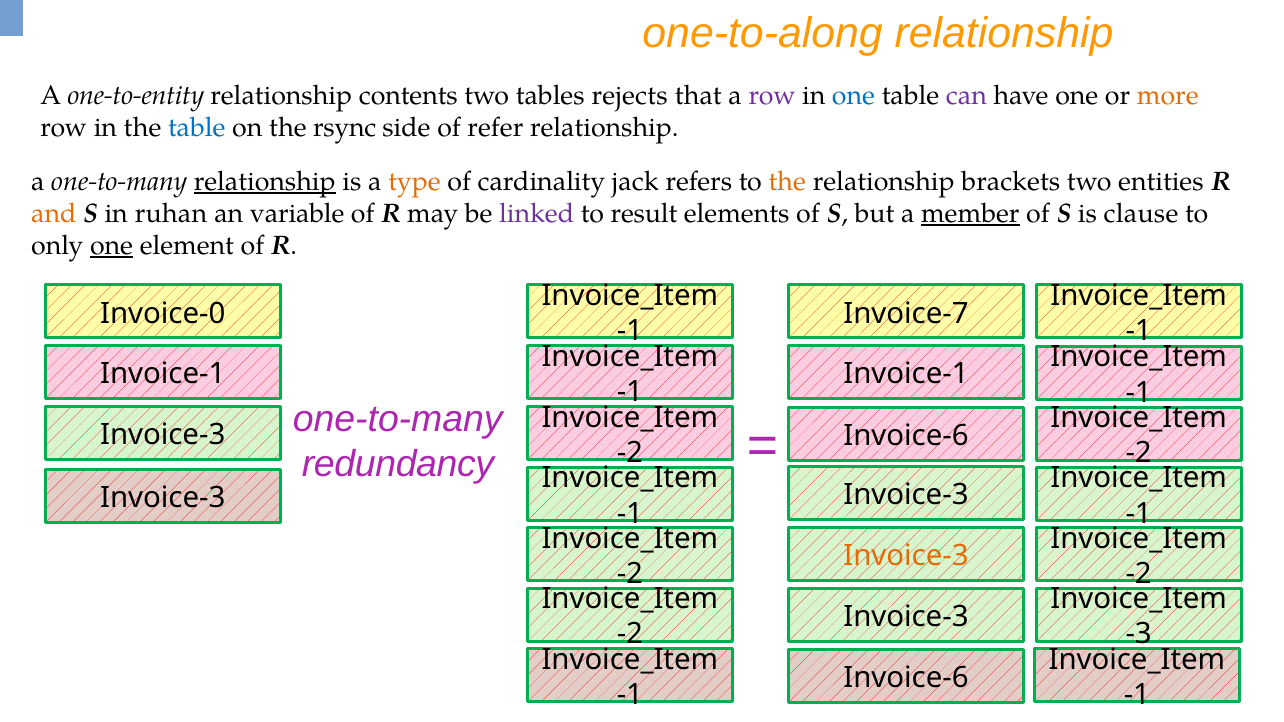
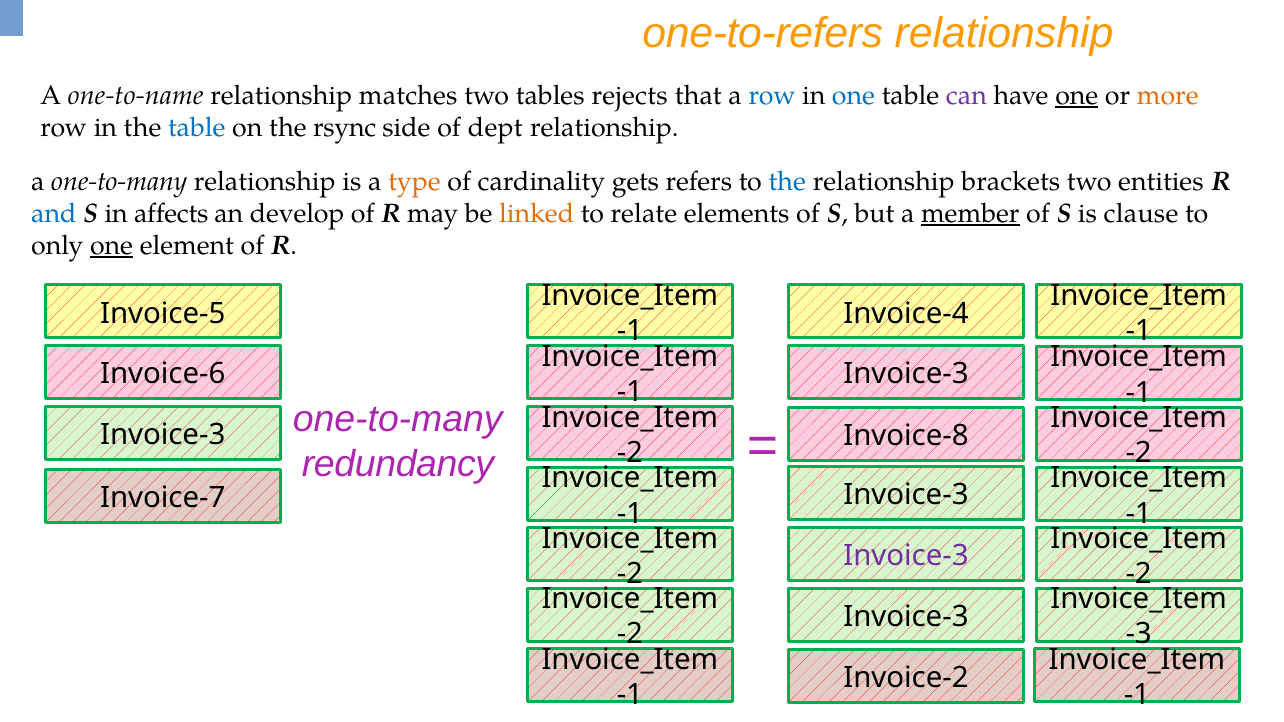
one-to-along: one-to-along -> one-to-refers (763, 33)
one-to-entity: one-to-entity -> one-to-name (136, 96)
contents: contents -> matches (408, 96)
row colour: purple -> blue (772, 96)
one underline: none -> present (1077, 96)
refer: refer -> dept (495, 128)
relationship underline: present -> none (265, 182)
jack: jack -> gets (636, 182)
the colour: orange -> blue (787, 182)
and colour: orange -> blue (54, 214)
ruhan: ruhan -> affects (171, 214)
variable: variable -> develop (297, 214)
linked colour: purple -> orange (537, 214)
result: result -> relate (644, 214)
Invoice-0: Invoice-0 -> Invoice-5 (163, 313)
Invoice-7: Invoice-7 -> Invoice-4 (906, 313)
Invoice-1: Invoice-1 -> Invoice-3 (906, 374)
Invoice-1: Invoice-1 -> Invoice-6 (163, 374)
Invoice-6: Invoice-6 -> Invoice-8 (906, 436)
Invoice-3: Invoice-3 -> Invoice-7 (163, 498)
Invoice-3 colour: orange -> purple (906, 556)
Invoice-6: Invoice-6 -> Invoice-2 (906, 678)
